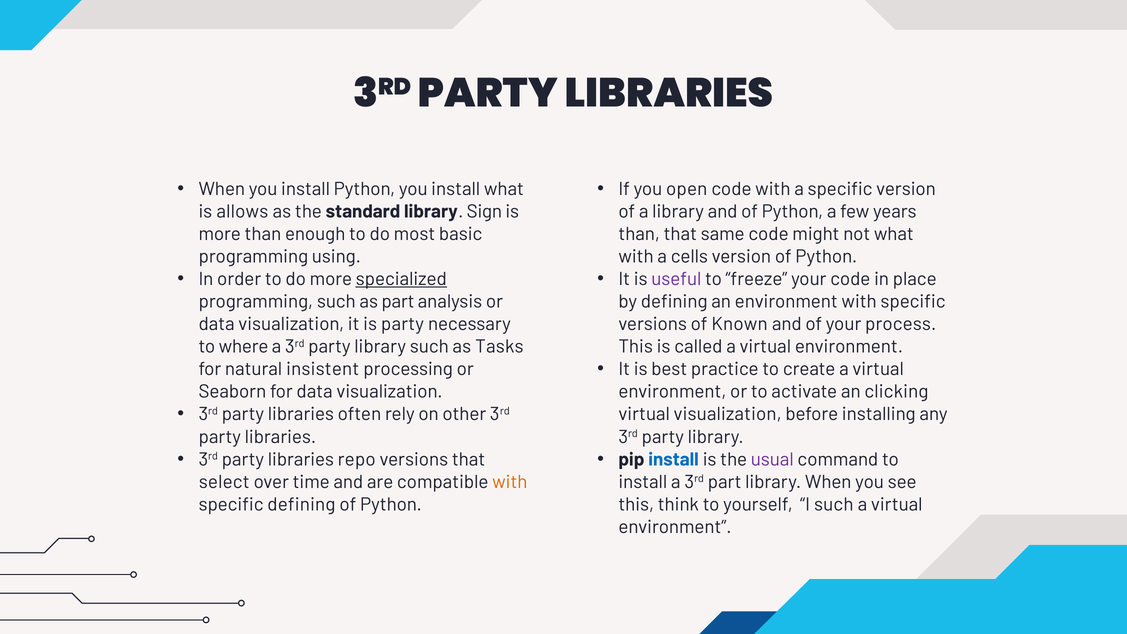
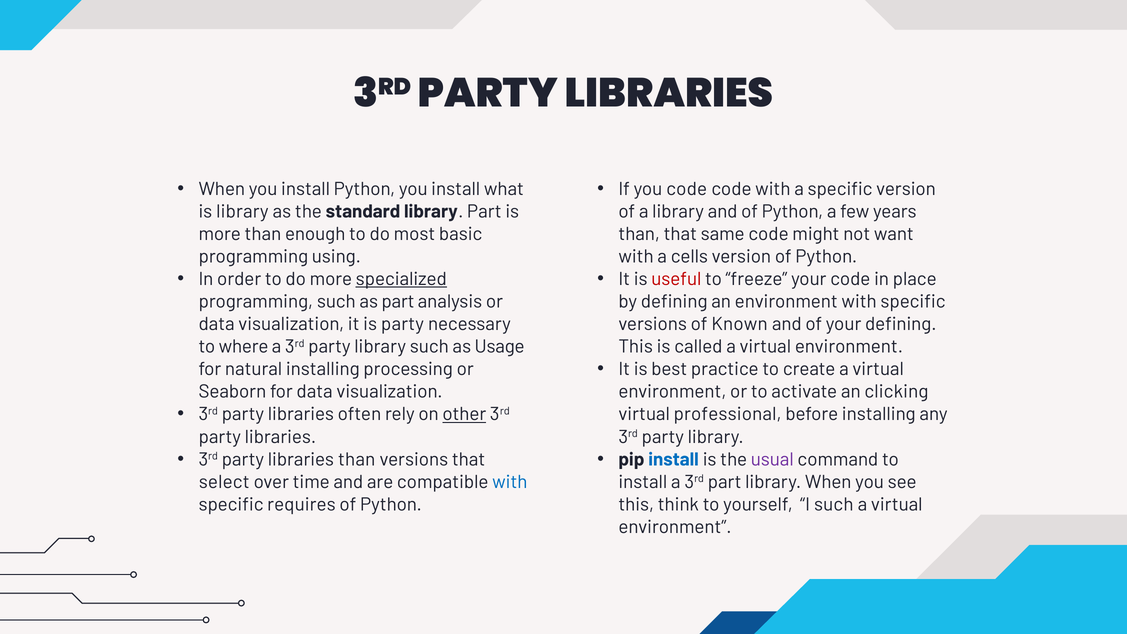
you open: open -> code (687, 189)
is allows: allows -> library (242, 211)
library Sign: Sign -> Part (484, 211)
not what: what -> want (894, 234)
useful colour: purple -> red (676, 279)
your process: process -> defining (901, 324)
Tasks: Tasks -> Usage (500, 347)
natural insistent: insistent -> installing (323, 369)
other underline: none -> present (464, 414)
virtual visualization: visualization -> professional (728, 414)
libraries repo: repo -> than (357, 459)
with colour: orange -> blue (510, 482)
specific defining: defining -> requires (301, 504)
